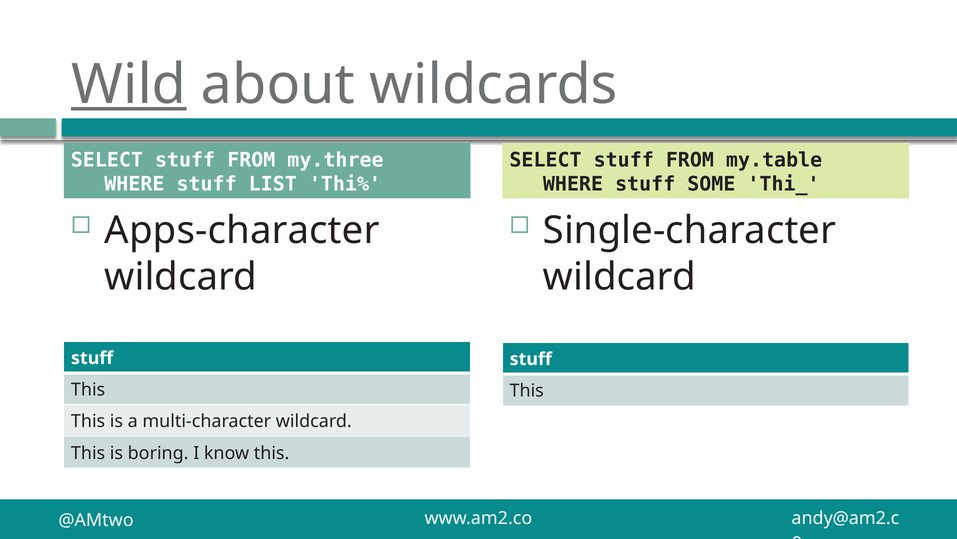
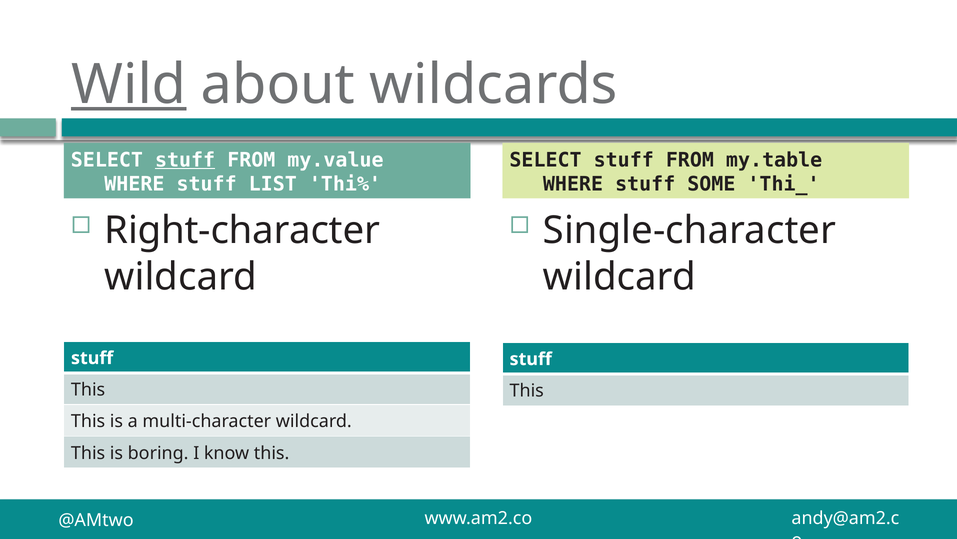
stuff underline: none -> present (185, 160)
my.three: my.three -> my.value (335, 160)
Apps-character: Apps-character -> Right-character (242, 230)
